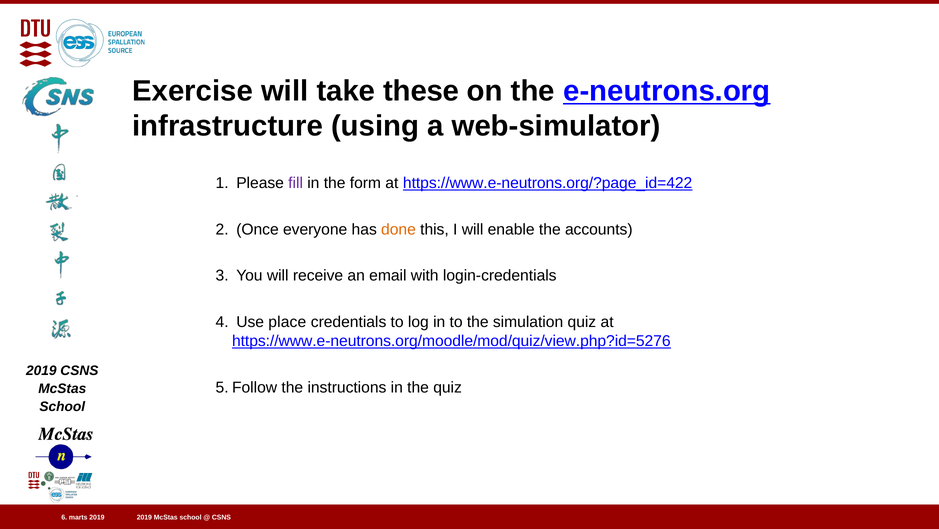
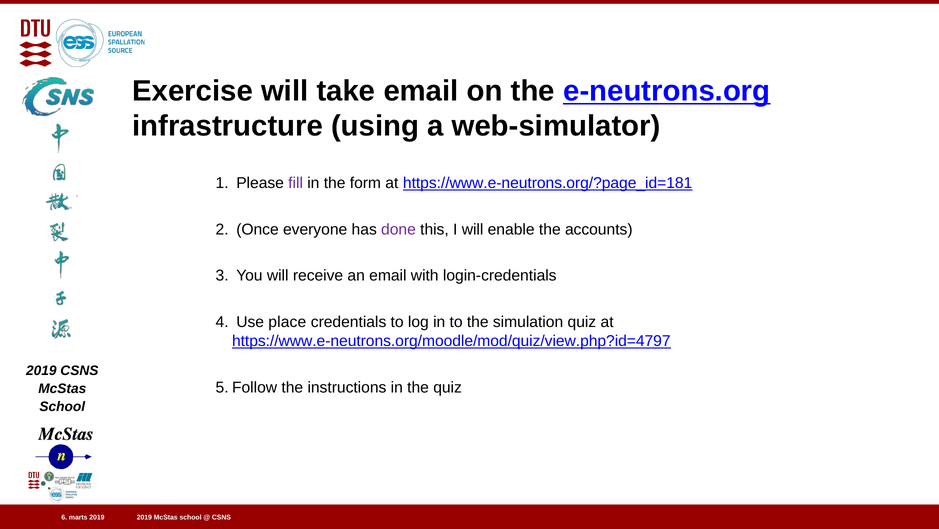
take these: these -> email (421, 91)
https://www.e-neutrons.org/?page_id=422: https://www.e-neutrons.org/?page_id=422 -> https://www.e-neutrons.org/?page_id=181 (548, 183)
done colour: orange -> purple (398, 229)
https://www.e-neutrons.org/moodle/mod/quiz/view.php?id=5276: https://www.e-neutrons.org/moodle/mod/quiz/view.php?id=5276 -> https://www.e-neutrons.org/moodle/mod/quiz/view.php?id=4797 (451, 341)
